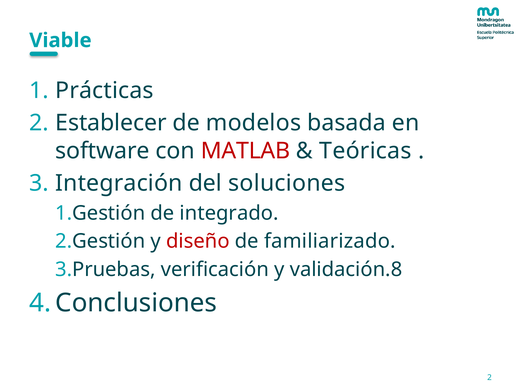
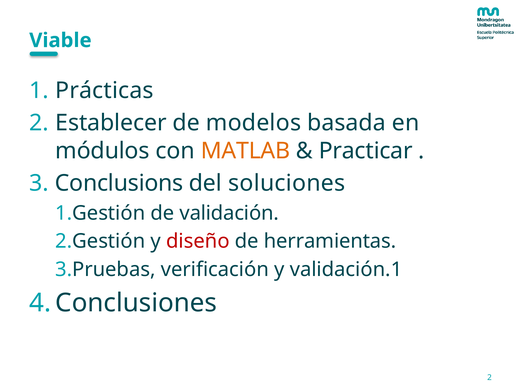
software: software -> módulos (102, 151)
MATLAB colour: red -> orange (245, 151)
Teóricas: Teóricas -> Practicar (366, 151)
Integración: Integración -> Conclusions (119, 184)
integrado: integrado -> validación (229, 213)
familiarizado: familiarizado -> herramientas (330, 242)
validación.8: validación.8 -> validación.1 (346, 270)
